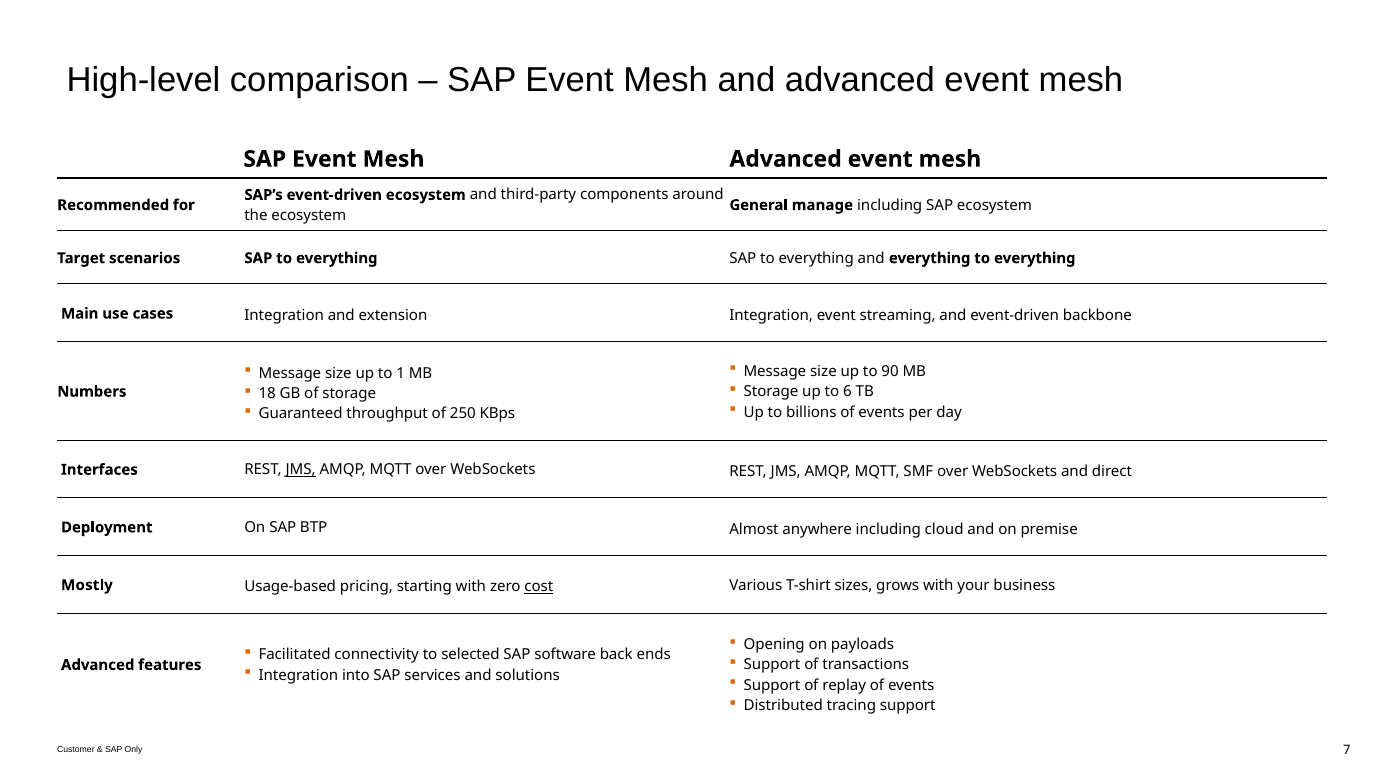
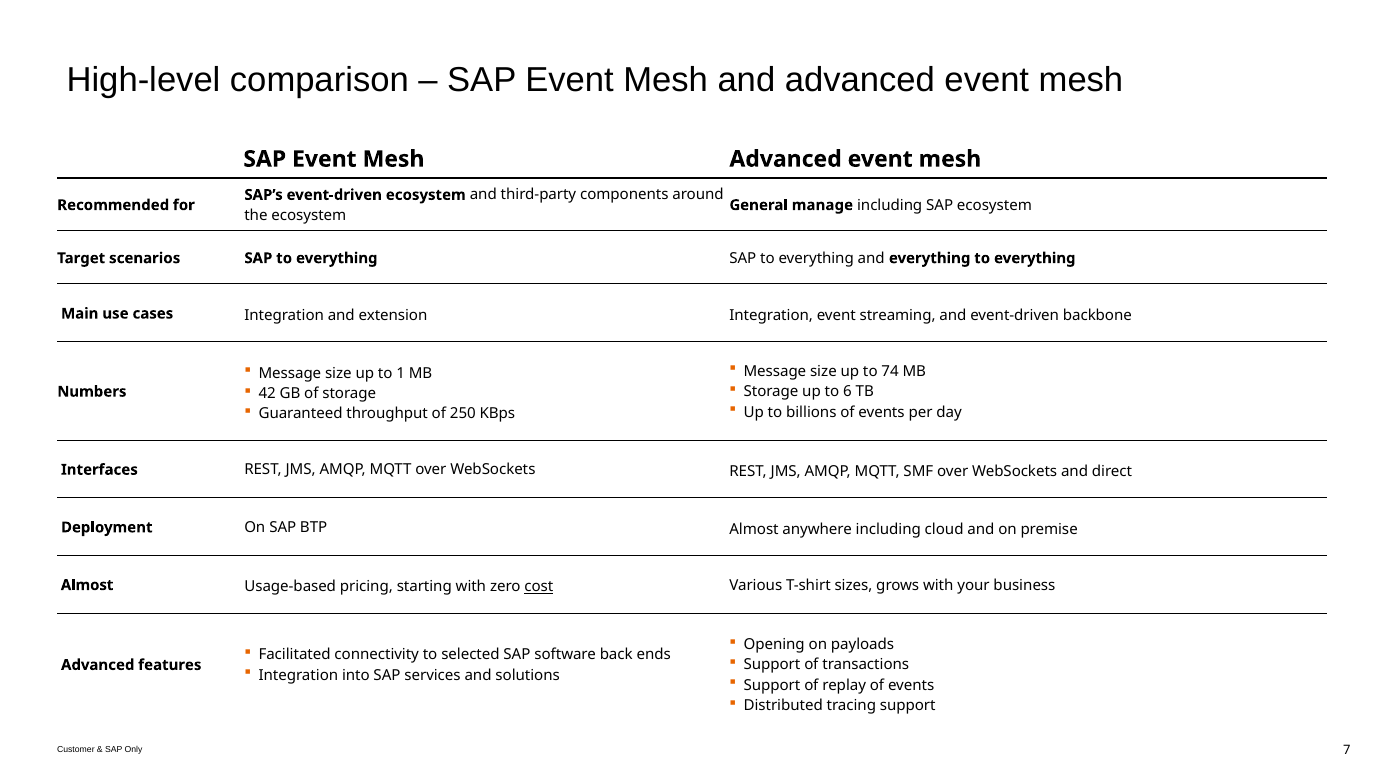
90: 90 -> 74 (890, 371)
18: 18 -> 42 (267, 394)
JMS underline: present -> none (301, 470)
Mostly: Mostly -> Almost (87, 585)
